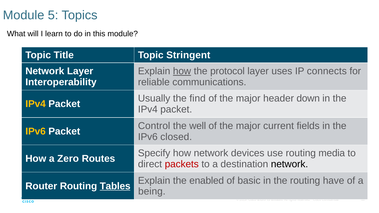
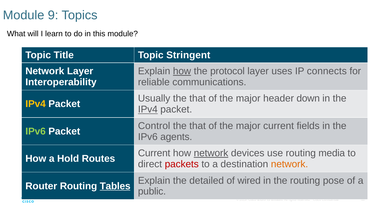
5: 5 -> 9 (53, 15)
find: find -> that (198, 99)
IPv4 underline: none -> present (148, 110)
well: well -> that (198, 126)
IPv6 colour: yellow -> light green (36, 131)
closed: closed -> agents (176, 137)
Specify: Specify -> Current (154, 153)
network underline: none -> present (211, 153)
Zero: Zero -> Hold (68, 159)
network colour: black -> orange (290, 164)
enabled: enabled -> detailed (207, 181)
basic: basic -> wired (249, 181)
have: have -> pose (334, 181)
being: being -> public (152, 192)
